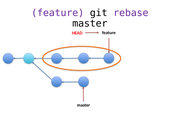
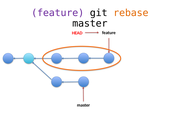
rebase colour: purple -> orange (131, 13)
